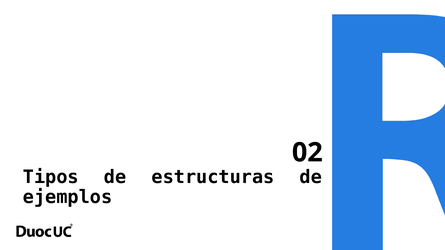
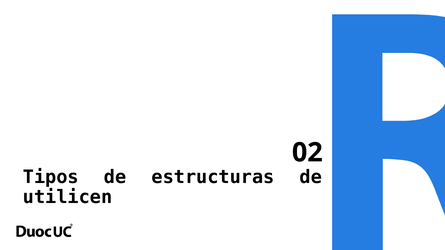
ejemplos: ejemplos -> utilicen (68, 197)
